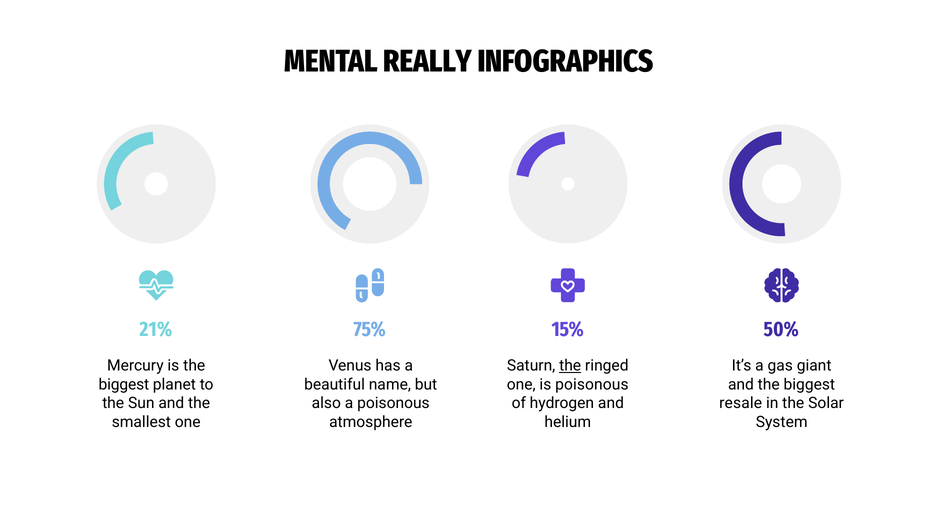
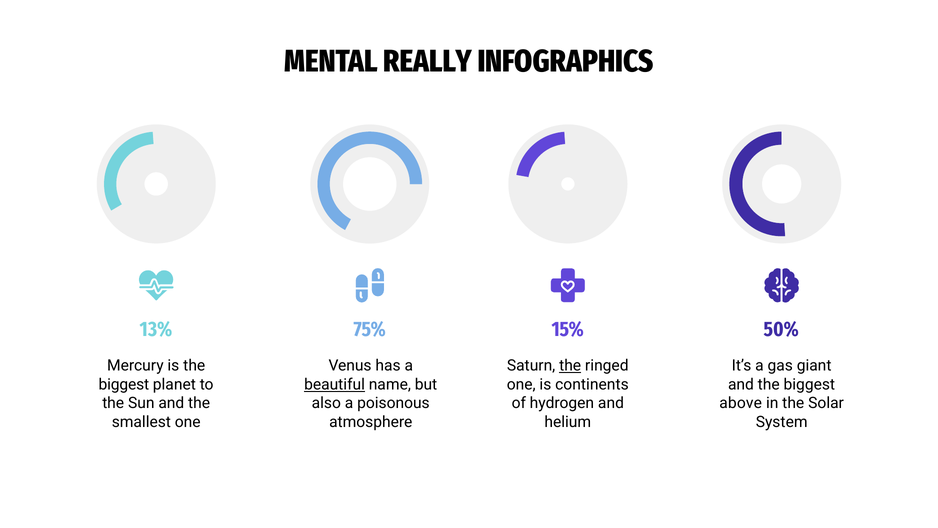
21%: 21% -> 13% (156, 329)
beautiful underline: none -> present (335, 384)
is poisonous: poisonous -> continents (592, 384)
resale: resale -> above (741, 403)
